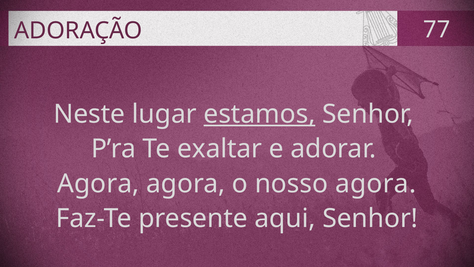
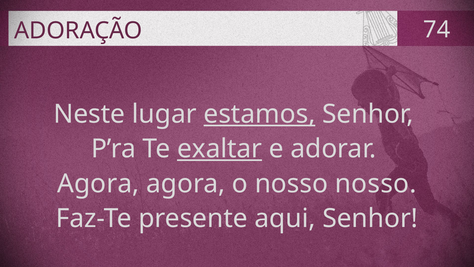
77: 77 -> 74 (437, 30)
exaltar underline: none -> present (220, 149)
nosso agora: agora -> nosso (376, 183)
